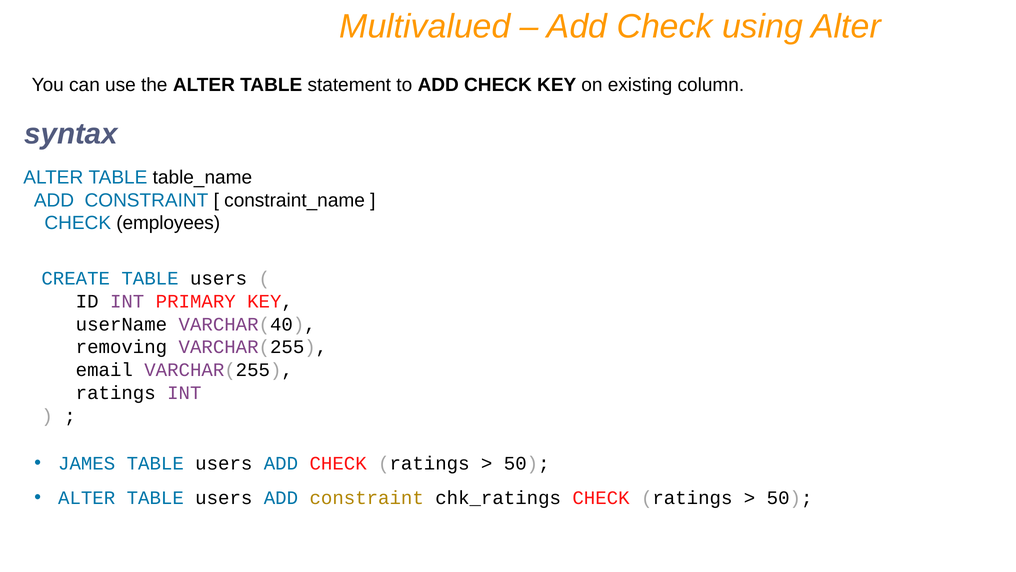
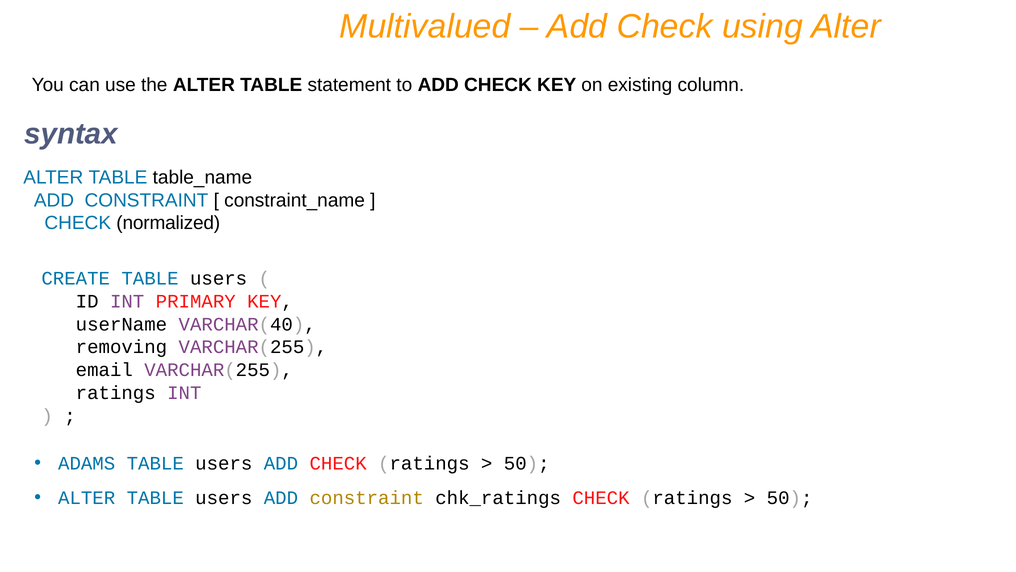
employees: employees -> normalized (168, 223)
JAMES: JAMES -> ADAMS (87, 463)
